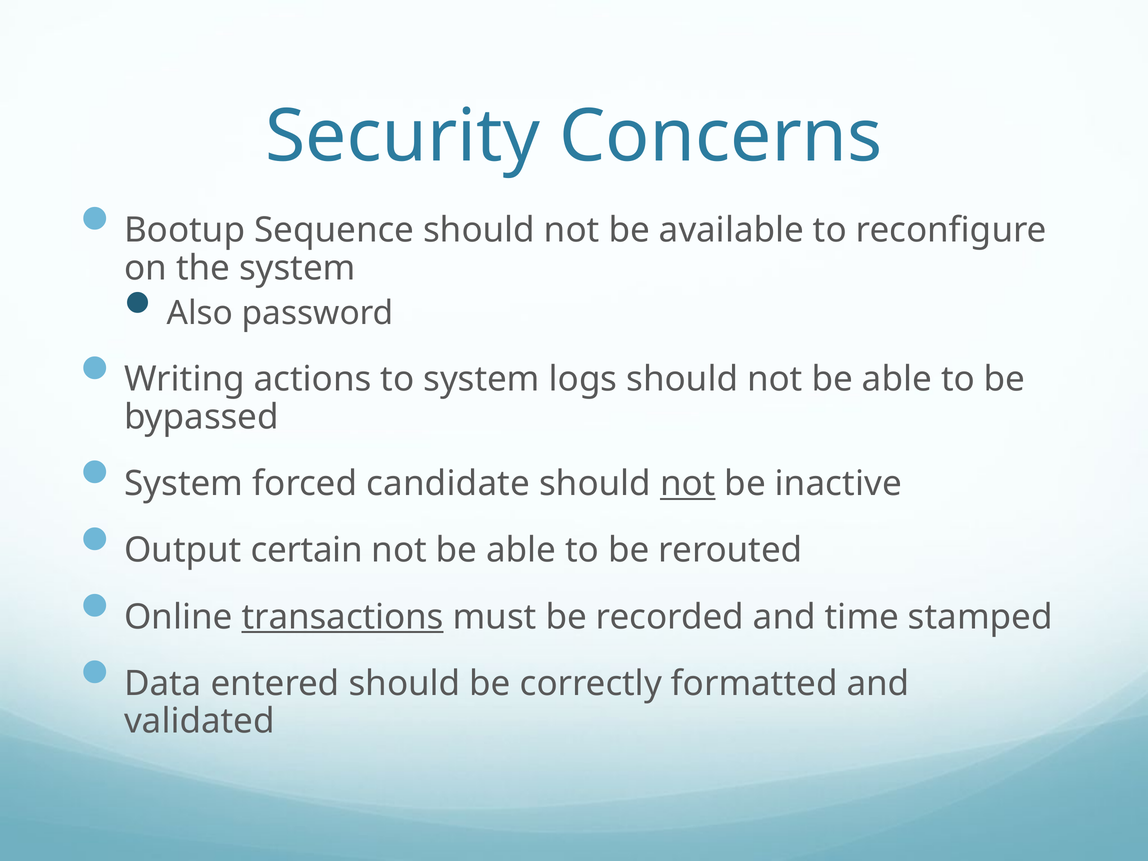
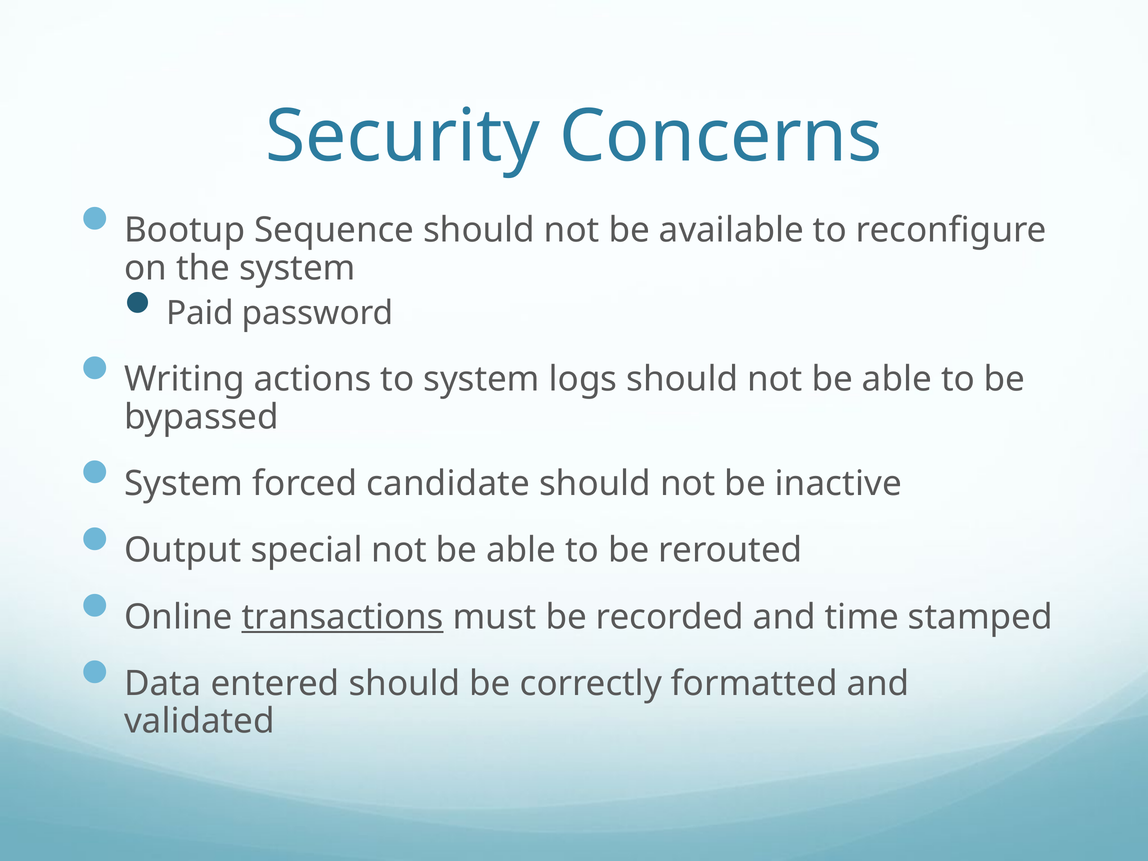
Also: Also -> Paid (200, 313)
not underline: present -> none (688, 484)
certain: certain -> special (307, 550)
